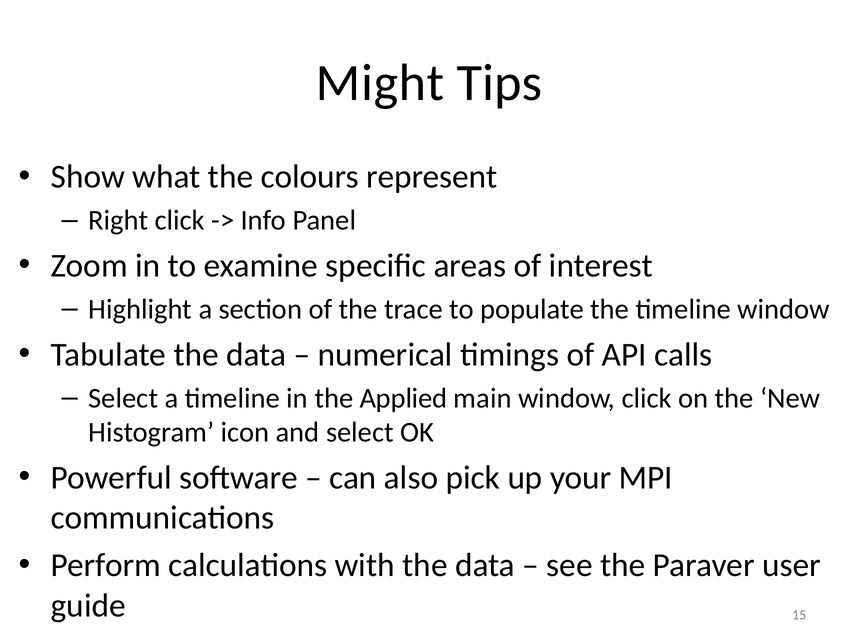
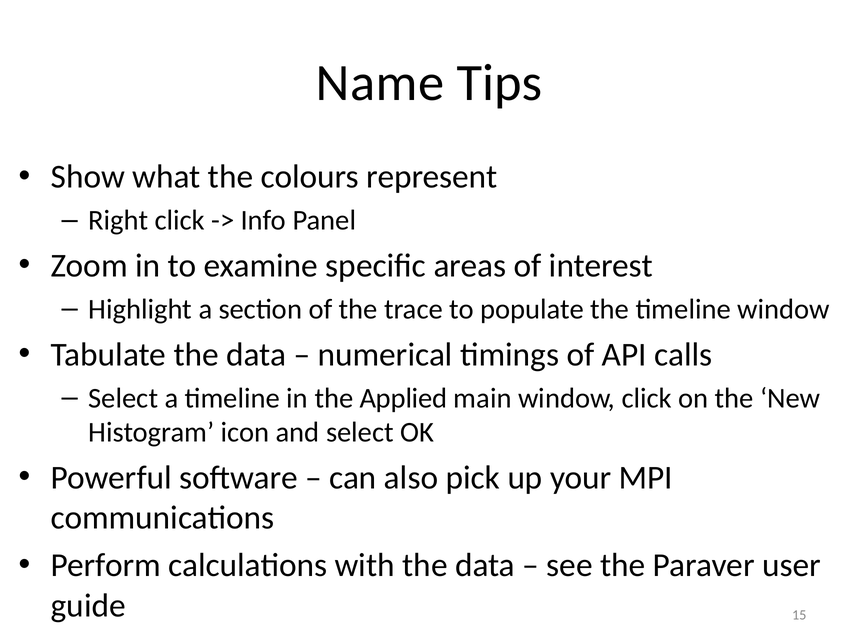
Might: Might -> Name (380, 83)
